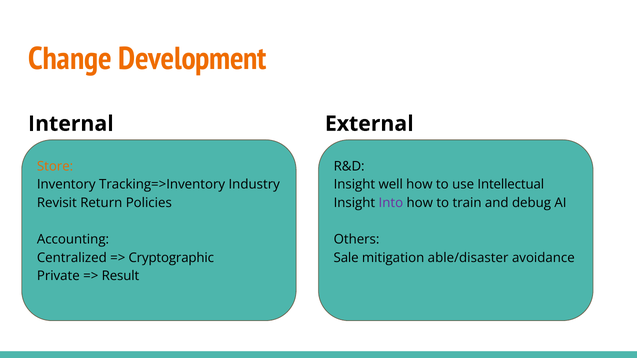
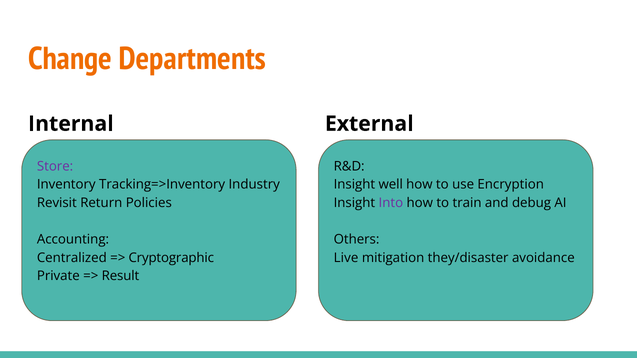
Development: Development -> Departments (192, 59)
Store colour: orange -> purple (55, 166)
Intellectual: Intellectual -> Encryption (511, 185)
Sale: Sale -> Live (346, 258)
able/disaster: able/disaster -> they/disaster (468, 258)
